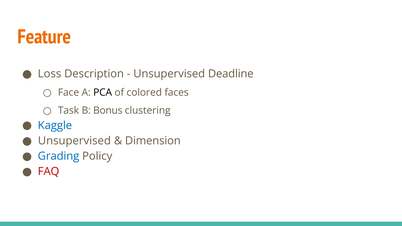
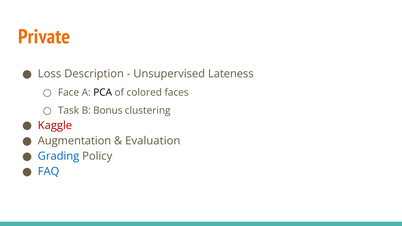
Feature: Feature -> Private (44, 37)
Deadline: Deadline -> Lateness (231, 74)
Kaggle colour: blue -> red (55, 125)
Unsupervised: Unsupervised -> Augmentation (75, 141)
Dimension: Dimension -> Evaluation (153, 141)
FAQ colour: red -> blue (49, 172)
